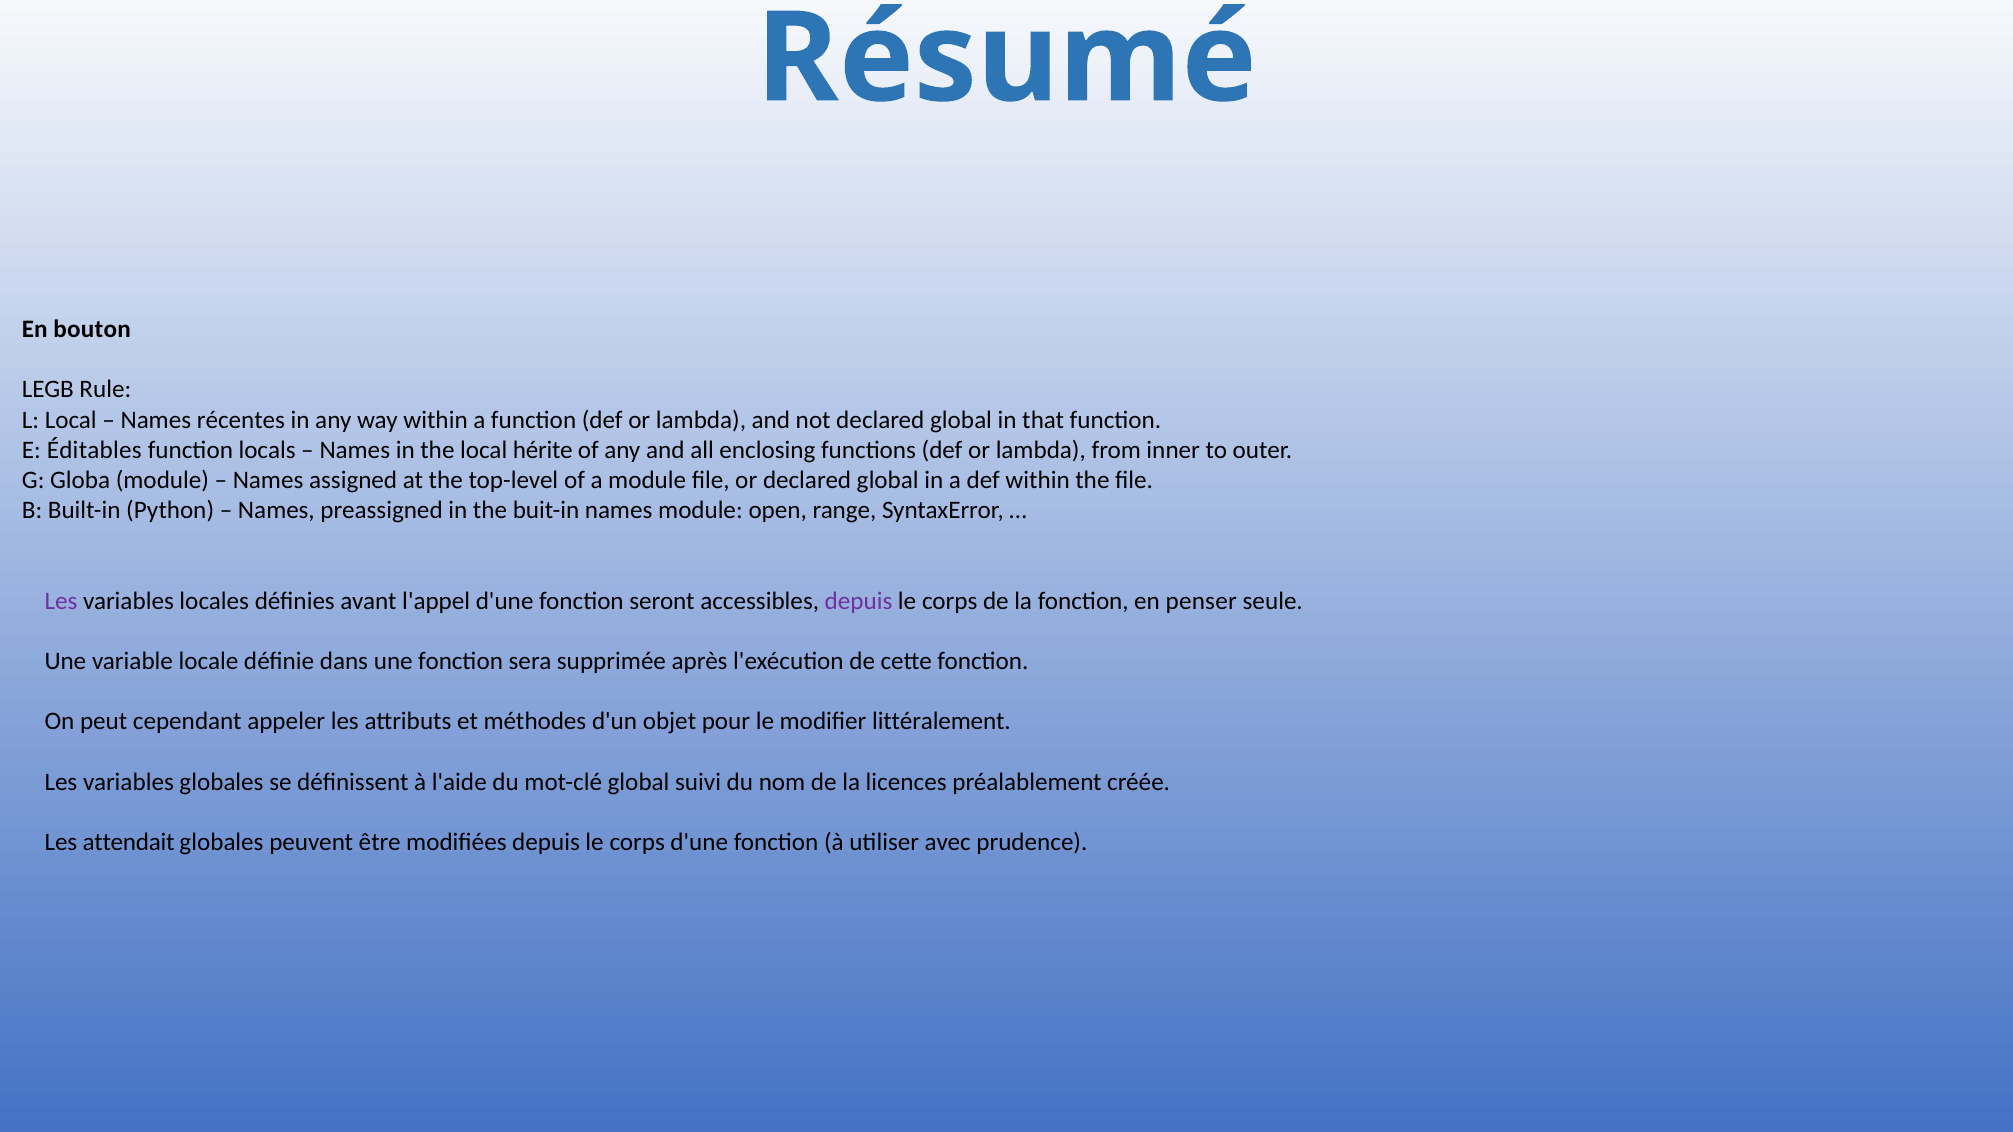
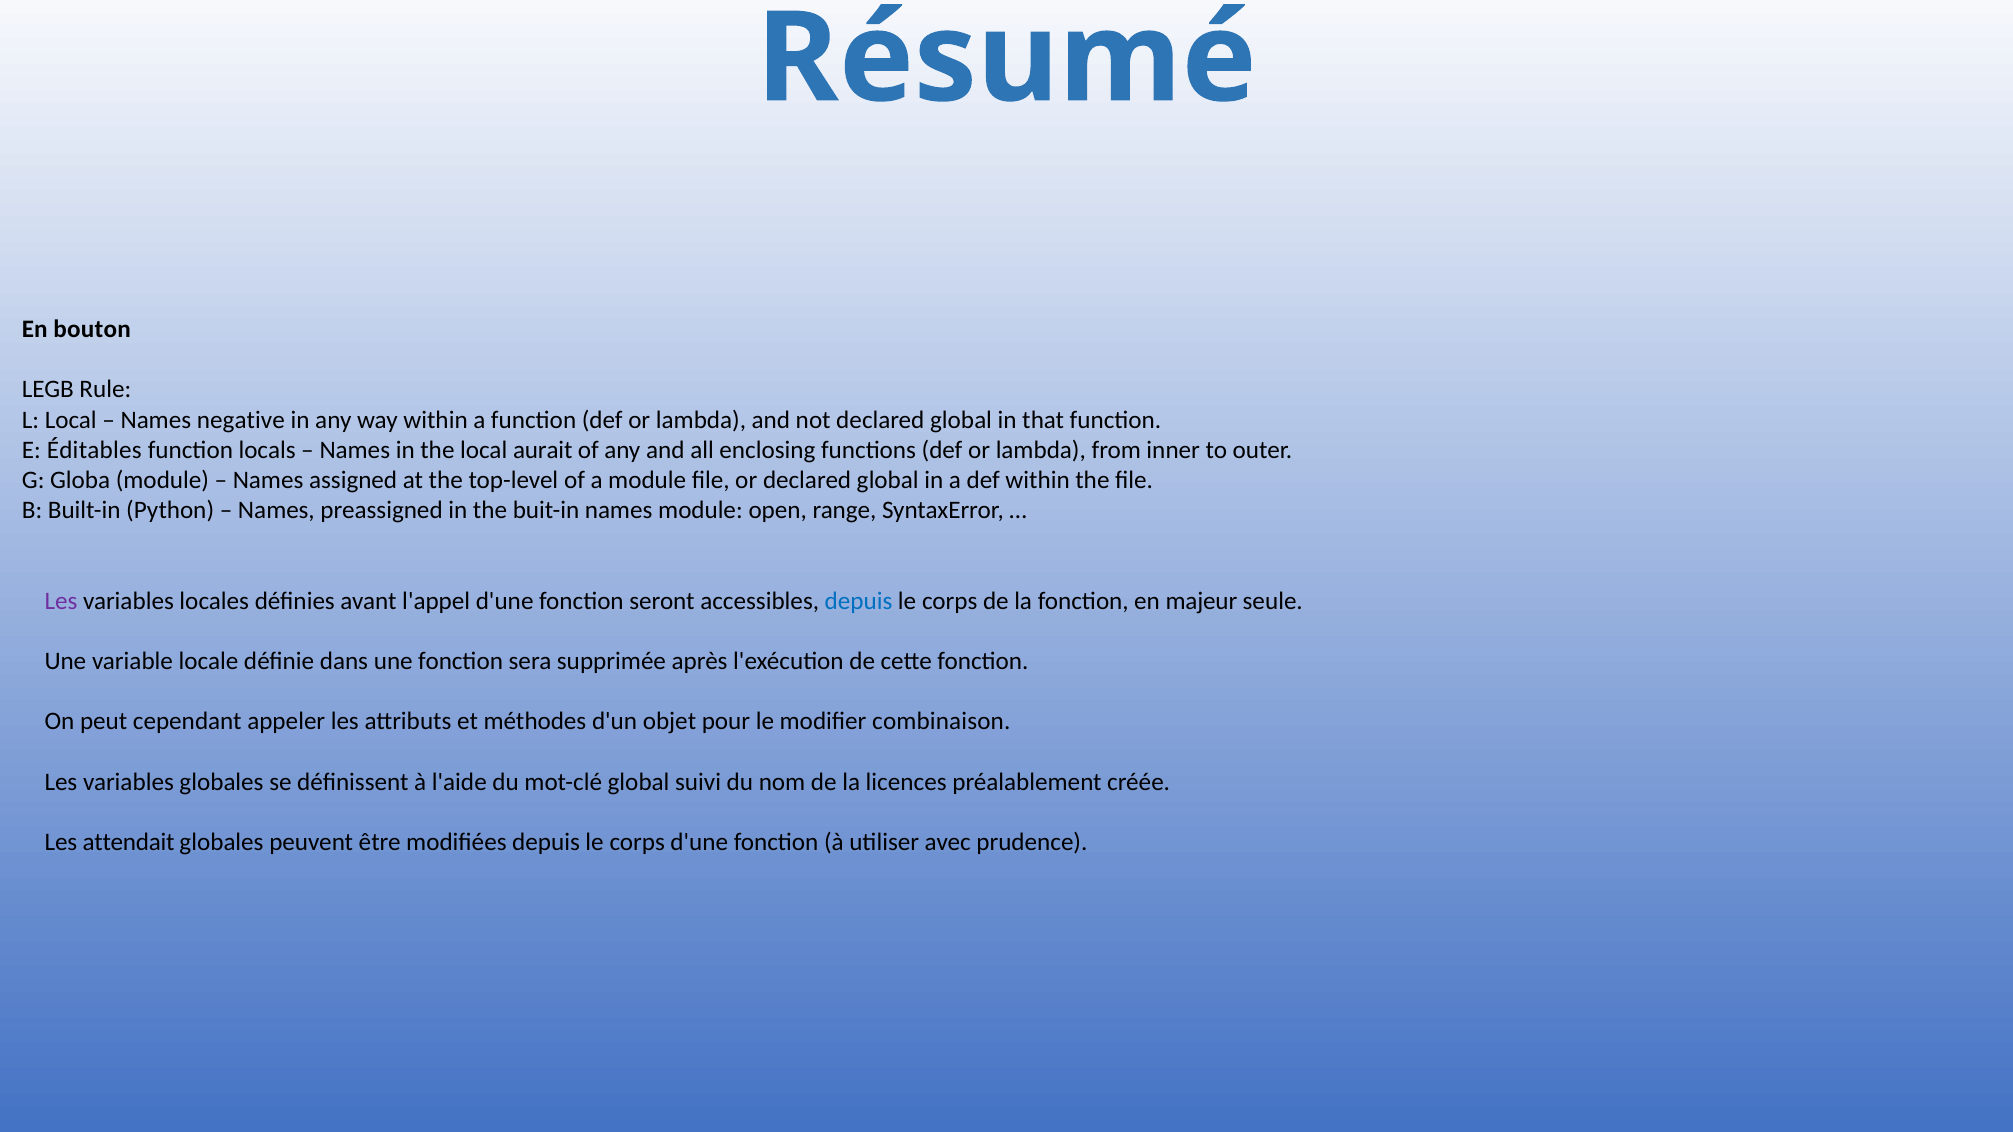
récentes: récentes -> negative (241, 420)
hérite: hérite -> aurait (543, 450)
depuis colour: purple -> blue (859, 601)
penser: penser -> majeur (1201, 601)
littéralement: littéralement -> combinaison (941, 722)
